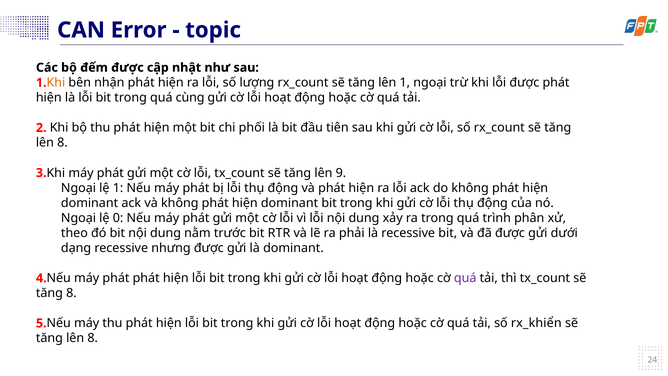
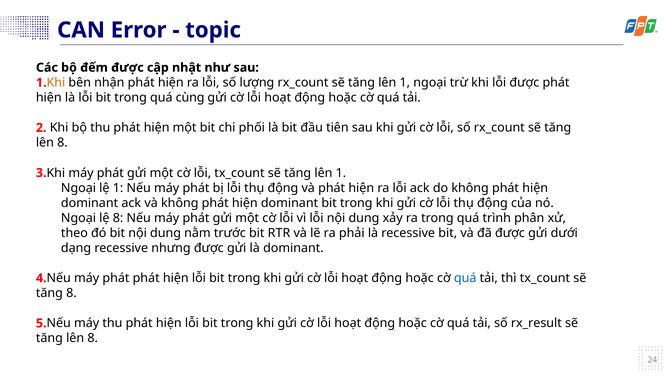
9: 9 -> 1 (341, 173)
lệ 0: 0 -> 8 (118, 218)
quá colour: purple -> blue (465, 278)
rx_khiển: rx_khiển -> rx_result (536, 323)
